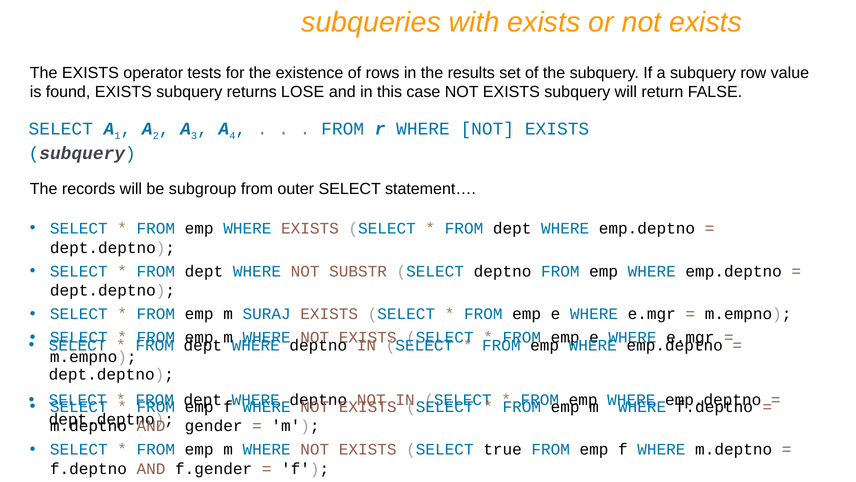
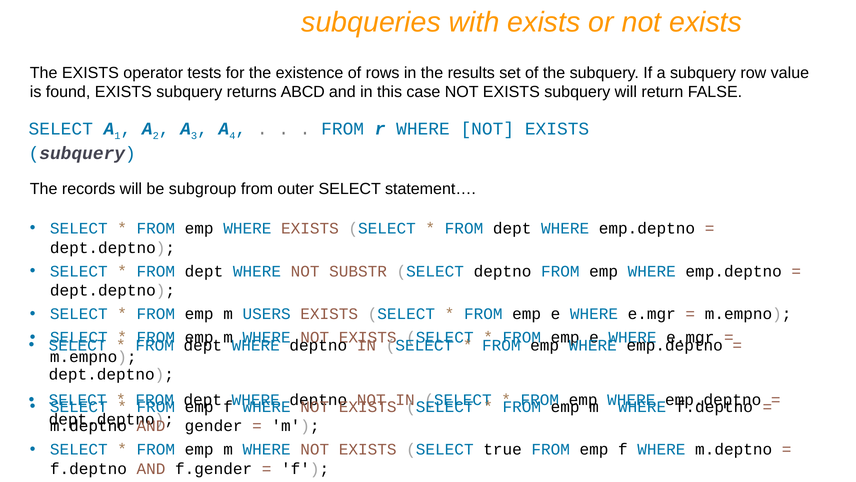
LOSE: LOSE -> ABCD (303, 92)
SURAJ: SURAJ -> USERS (267, 314)
